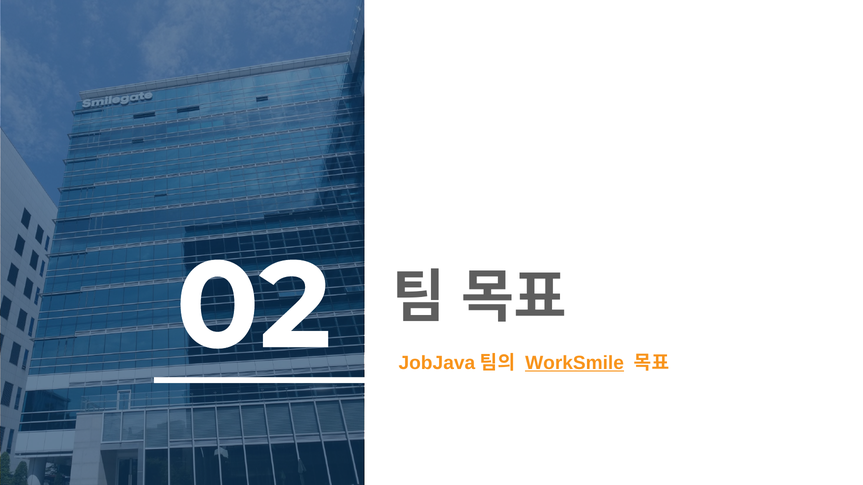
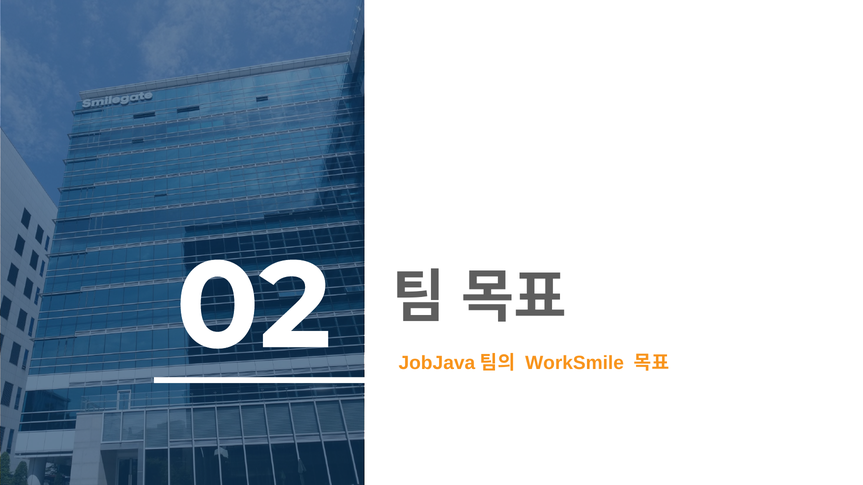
WorkSmile underline: present -> none (575, 363)
